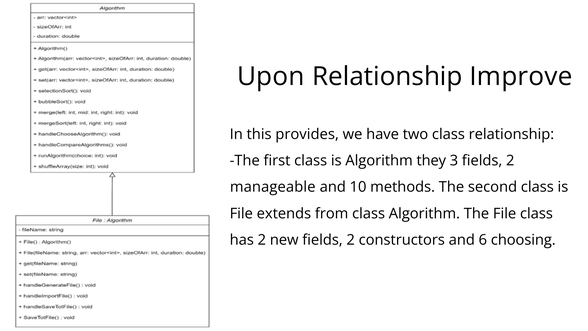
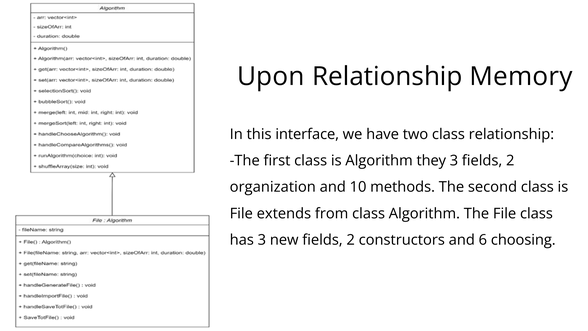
Improve: Improve -> Memory (521, 76)
provides: provides -> interface (307, 134)
manageable: manageable -> organization (273, 187)
has 2: 2 -> 3 (262, 240)
